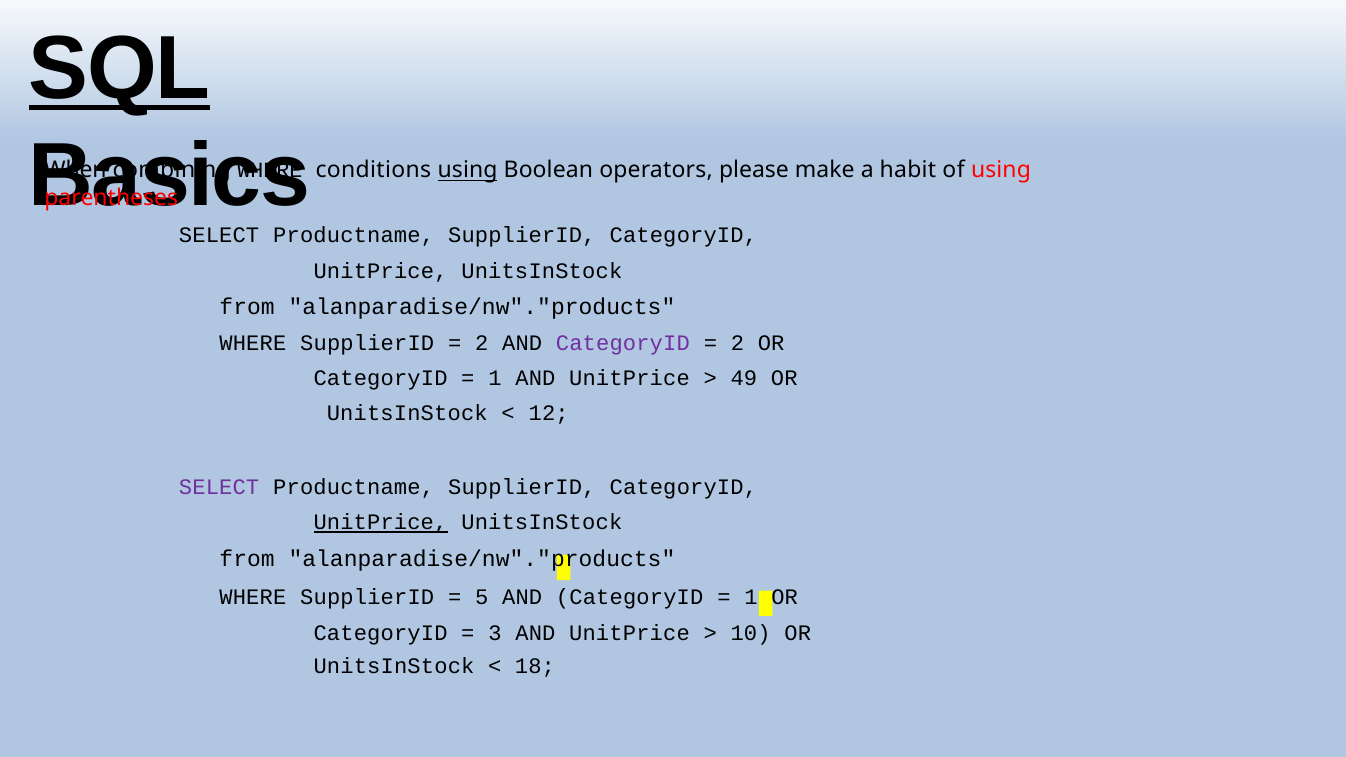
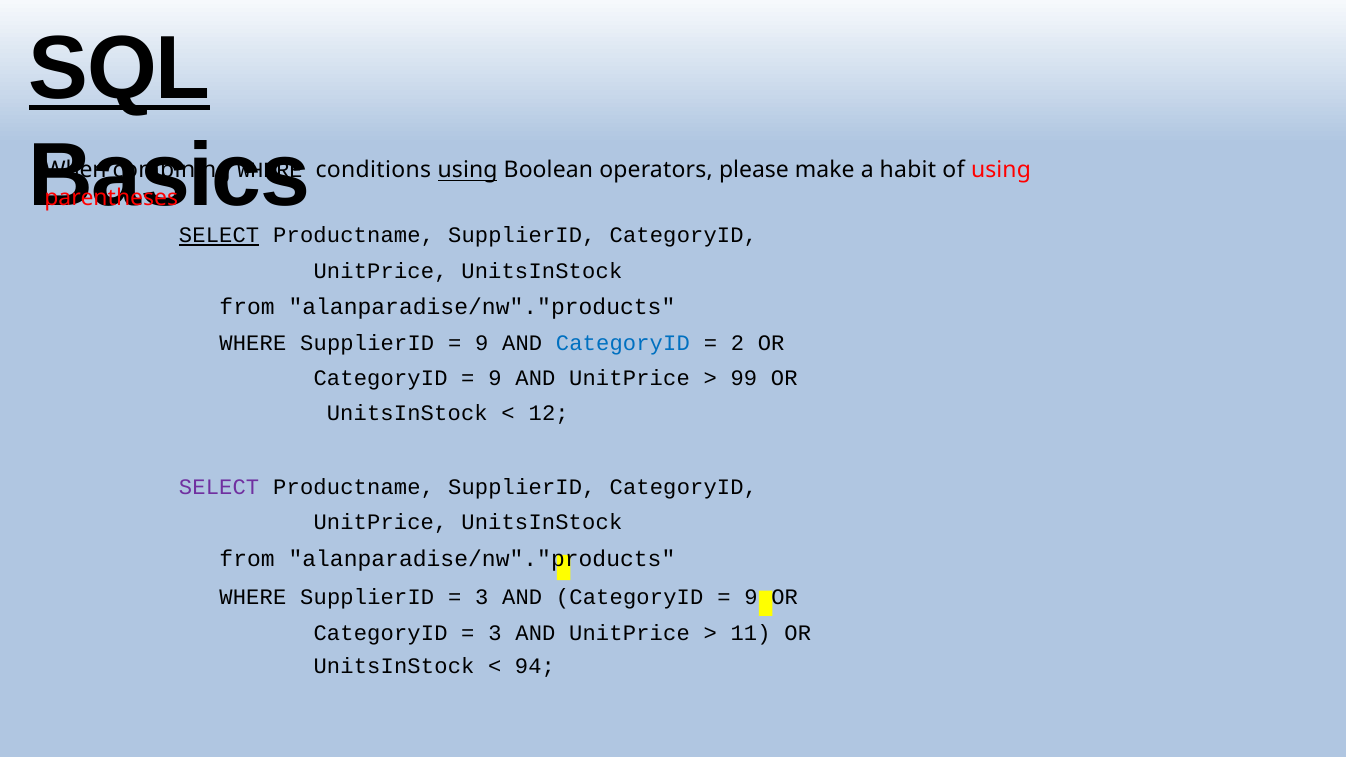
SELECT underline: none -> present (219, 235)
2: 2 -> 9 (482, 343)
CategoryID colour: purple -> blue (623, 343)
1: 1 -> 9 (495, 378)
49: 49 -> 99 (744, 378)
UnitPrice underline: present -> none (380, 523)
5: 5 -> 3 (482, 598)
1: 1 -> 9 (751, 598)
10: 10 -> 11 (751, 633)
18: 18 -> 94 (535, 666)
